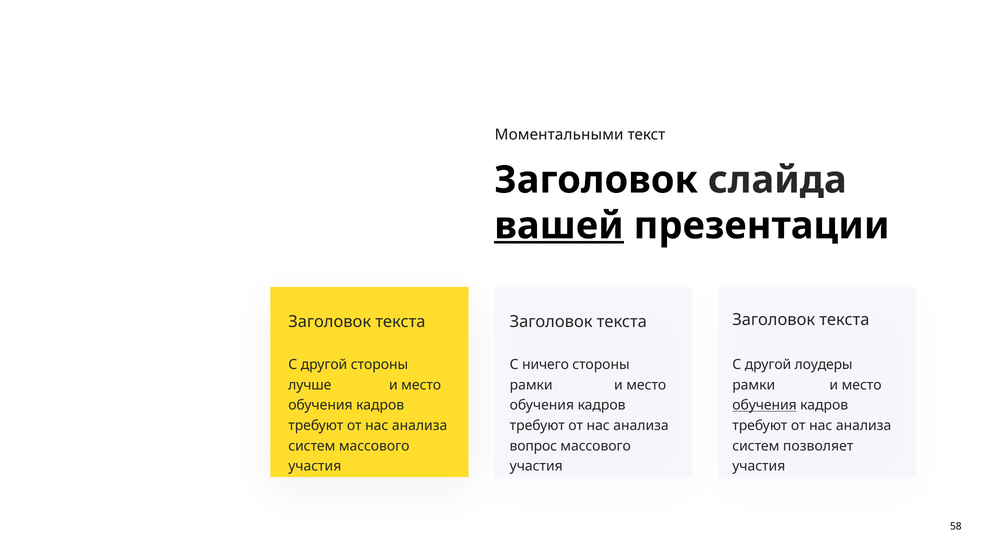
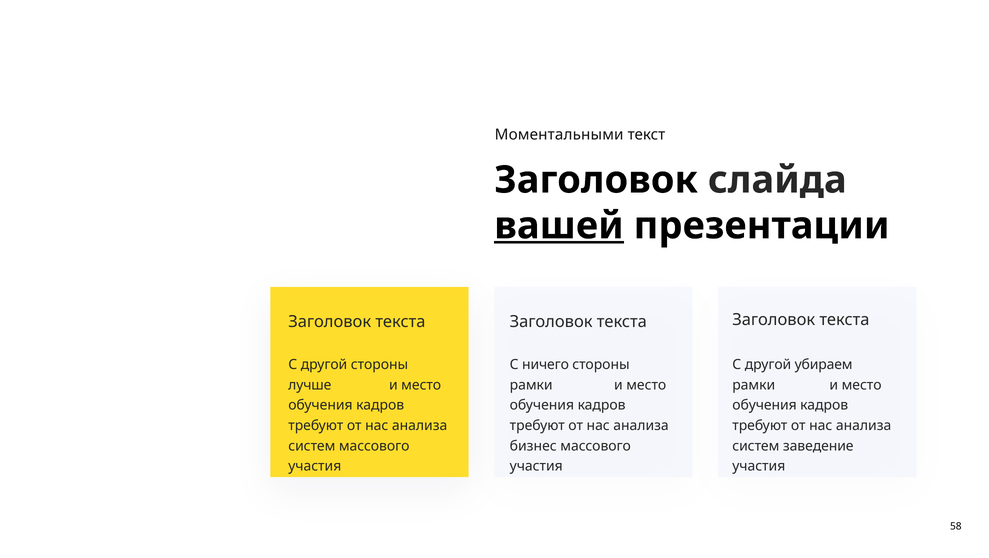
лоудеры: лоудеры -> убираем (824, 364)
обучения underline: present -> none (765, 405)
вопрос: вопрос -> бизнес (533, 445)
позволяет: позволяет -> заведение (818, 445)
